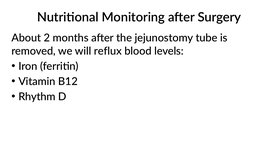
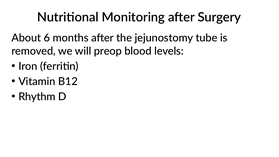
2: 2 -> 6 (47, 38)
reflux: reflux -> preop (108, 51)
